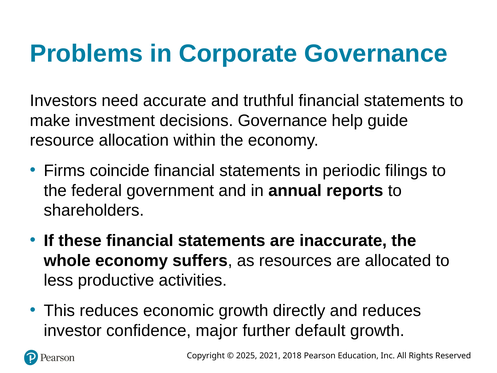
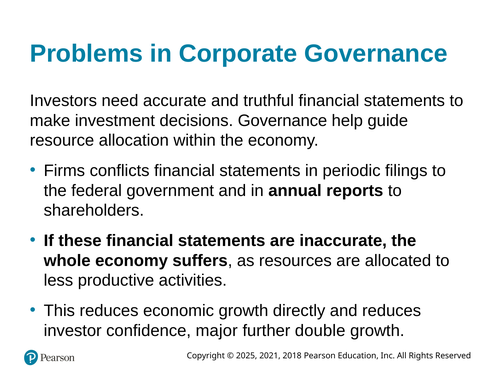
coincide: coincide -> conflicts (120, 171)
default: default -> double (320, 330)
